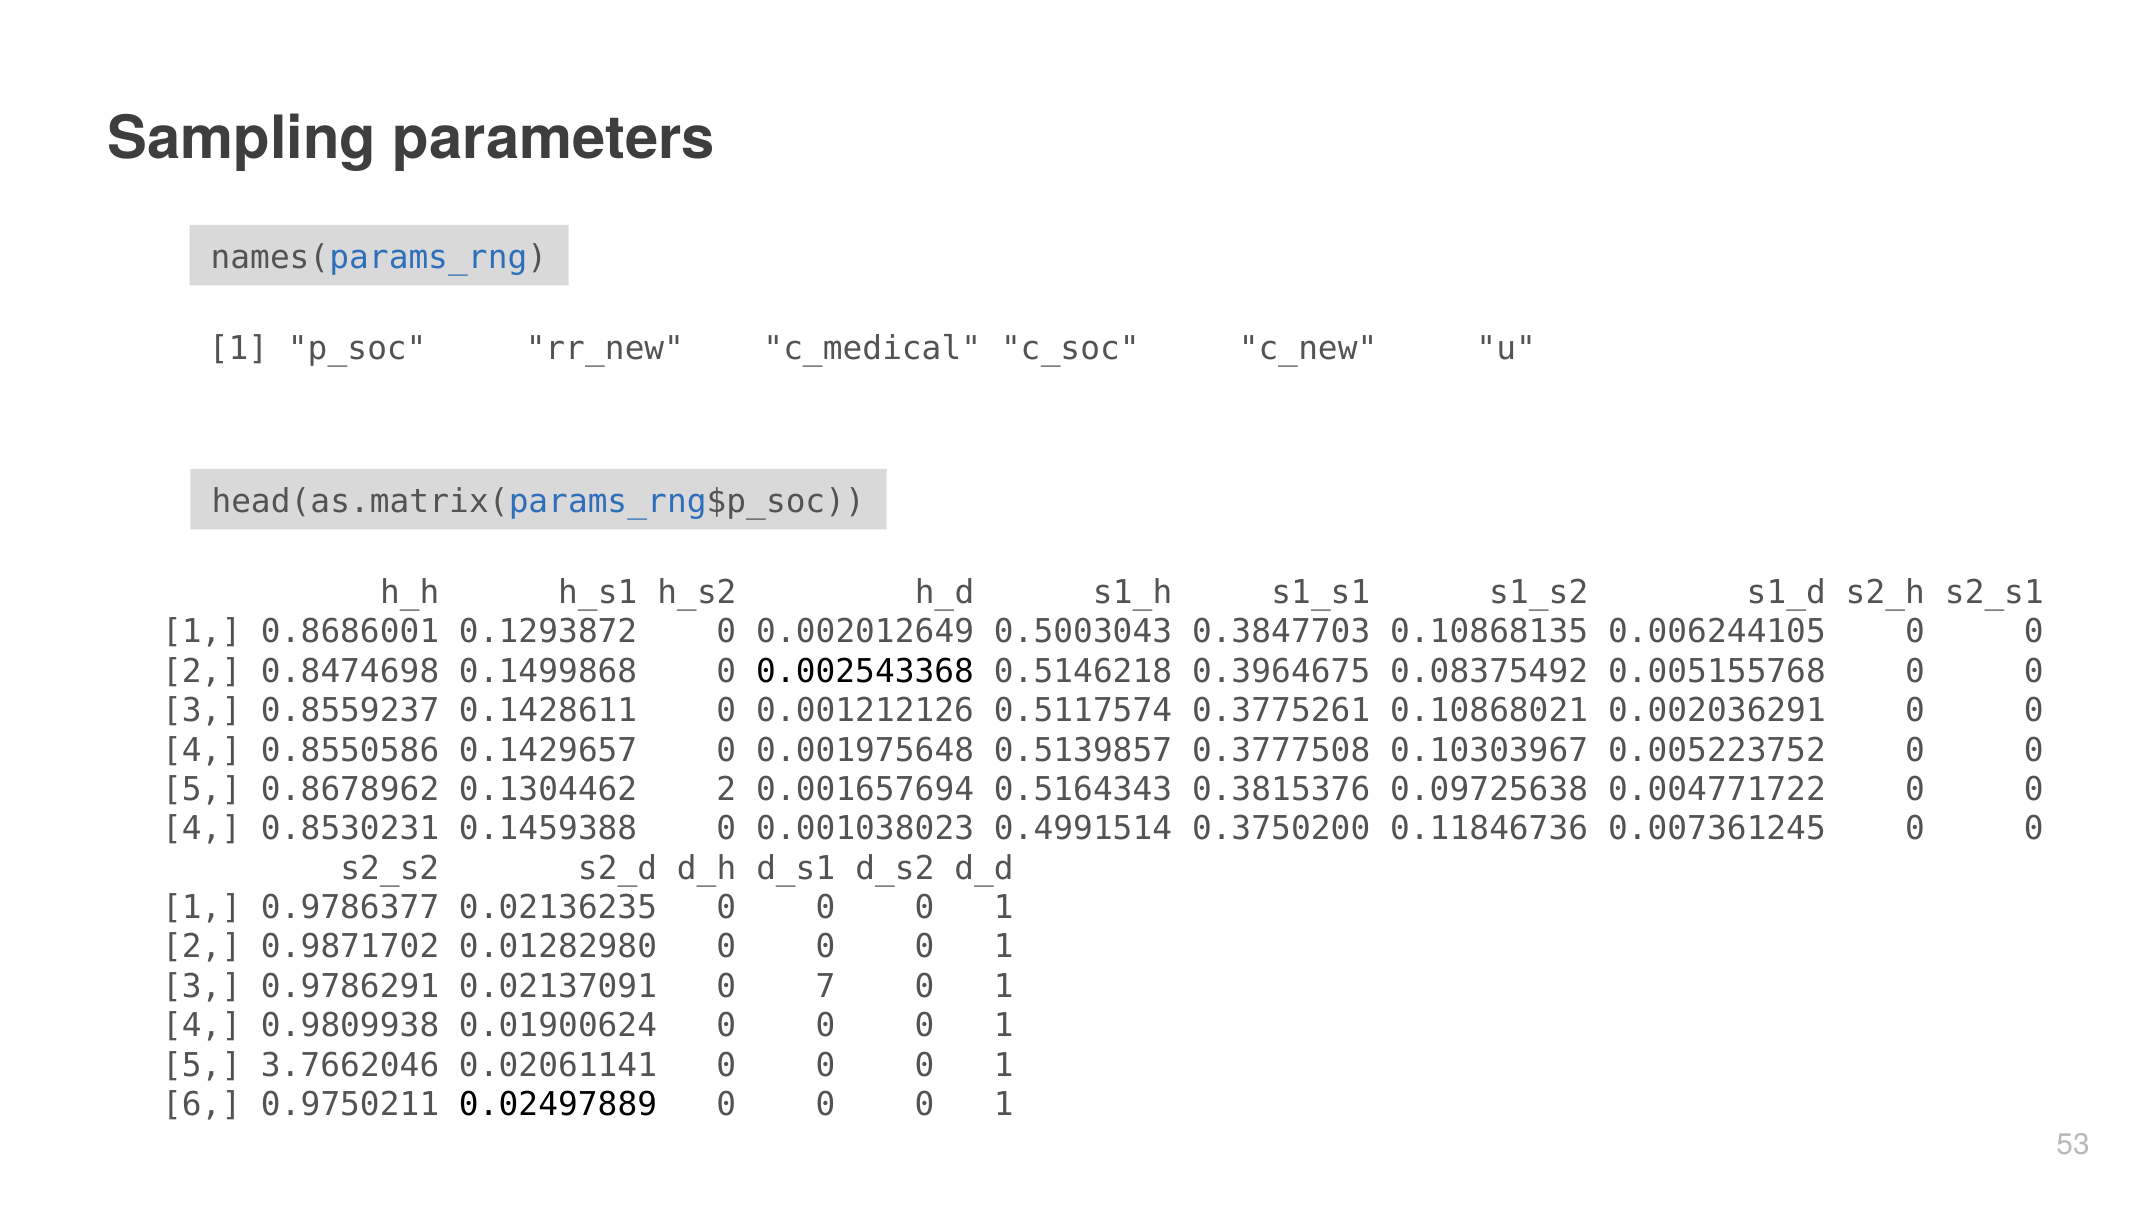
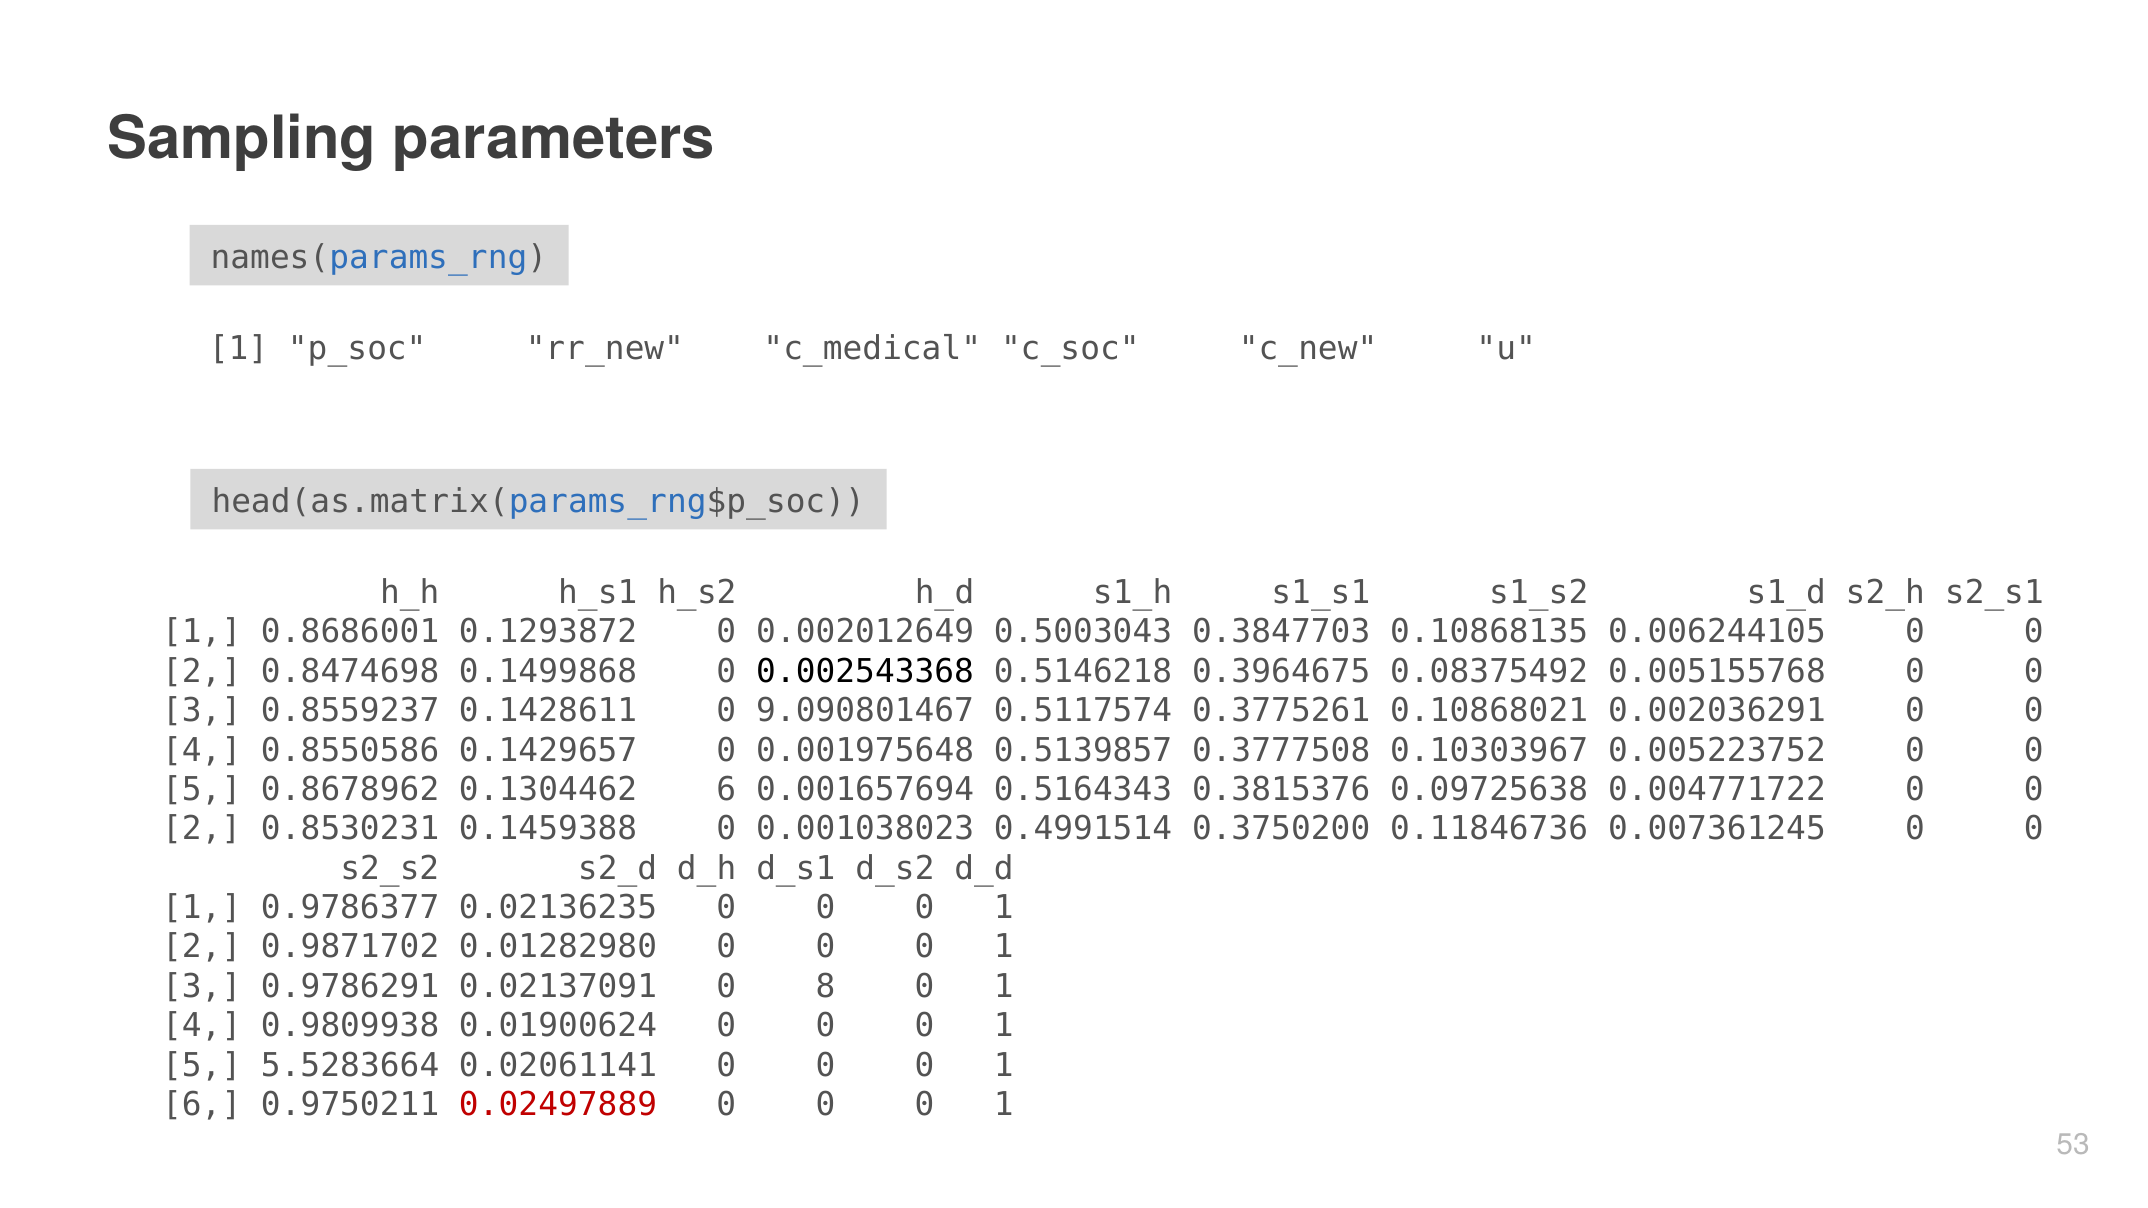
0.001212126: 0.001212126 -> 9.090801467 (865, 711)
0.1304462 2: 2 -> 6 (726, 790)
4: 4 -> 2 (202, 829)
7: 7 -> 8 (825, 987)
3.7662046: 3.7662046 -> 5.5283664 (350, 1066)
0.02497889 colour: black -> red (558, 1105)
